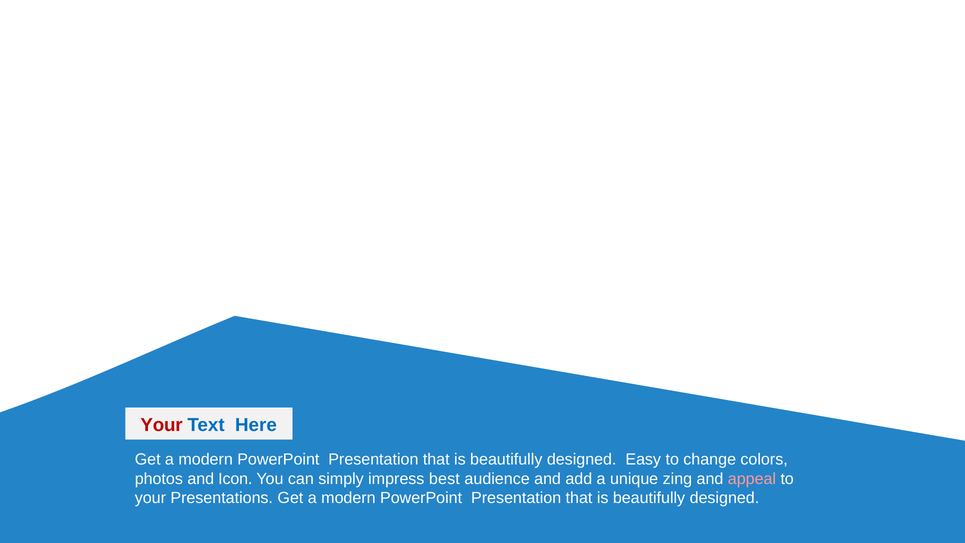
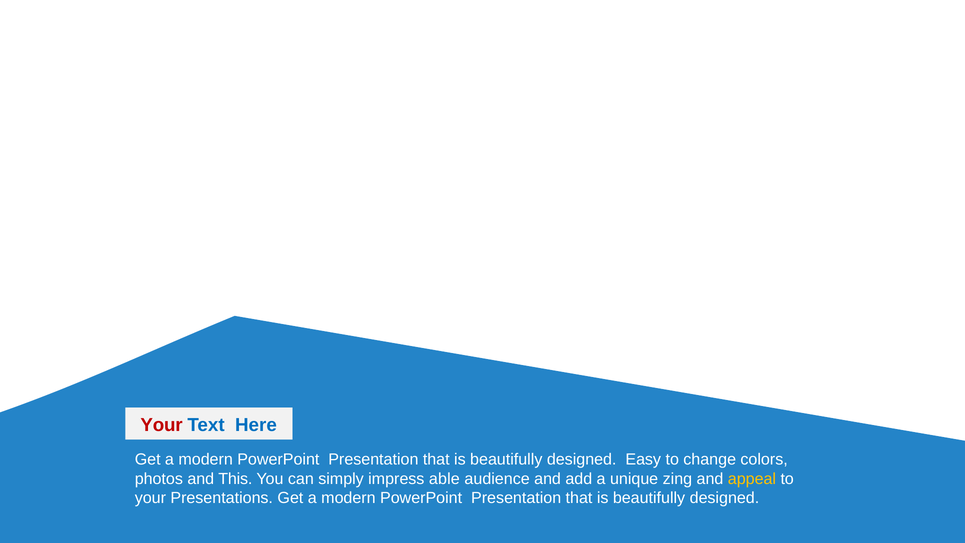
Icon: Icon -> This (235, 479)
best: best -> able (444, 479)
appeal colour: pink -> yellow (752, 479)
